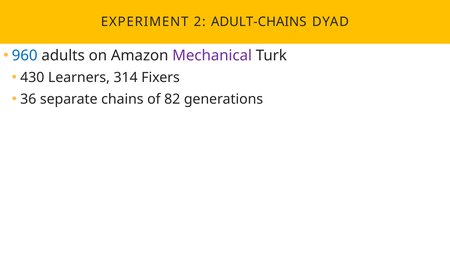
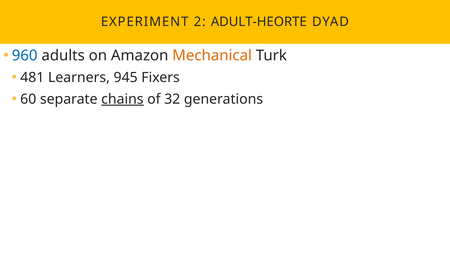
ADULT-CHAINS: ADULT-CHAINS -> ADULT-HEORTE (259, 22)
Mechanical colour: purple -> orange (212, 56)
430: 430 -> 481 (32, 78)
314: 314 -> 945 (126, 78)
36: 36 -> 60 (28, 99)
chains underline: none -> present (122, 99)
82: 82 -> 32 (172, 99)
